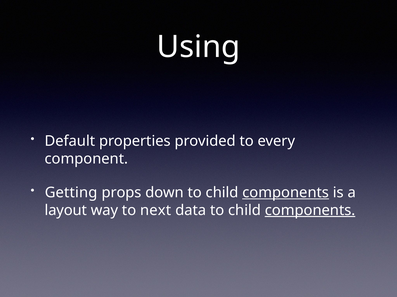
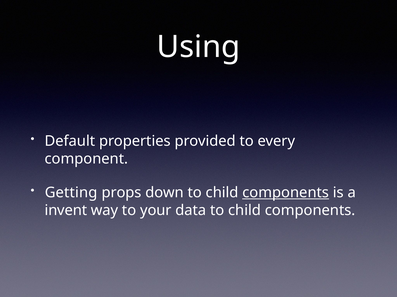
layout: layout -> invent (66, 211)
next: next -> your (156, 211)
components underline: present -> none (310, 211)
